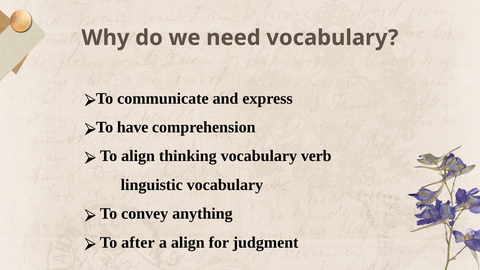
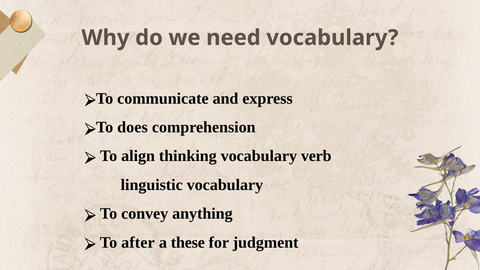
have: have -> does (133, 127)
a align: align -> these (188, 242)
